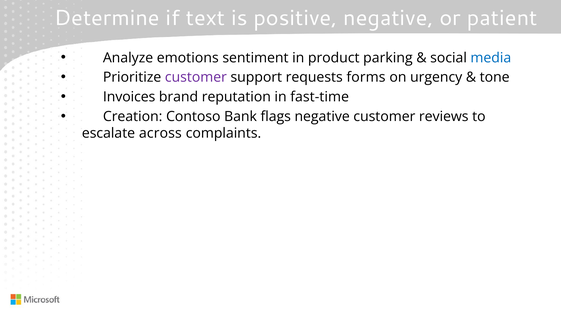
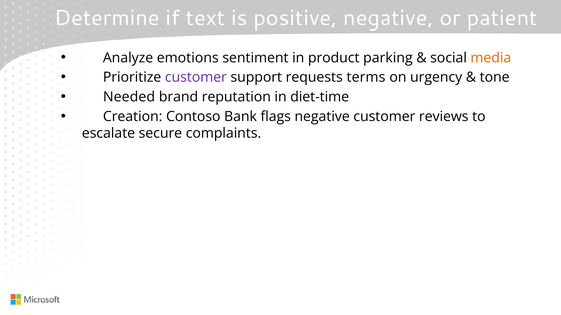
media colour: blue -> orange (491, 58)
forms: forms -> terms (366, 78)
Invoices: Invoices -> Needed (129, 97)
fast-time: fast-time -> diet-time (320, 97)
across: across -> secure (160, 134)
